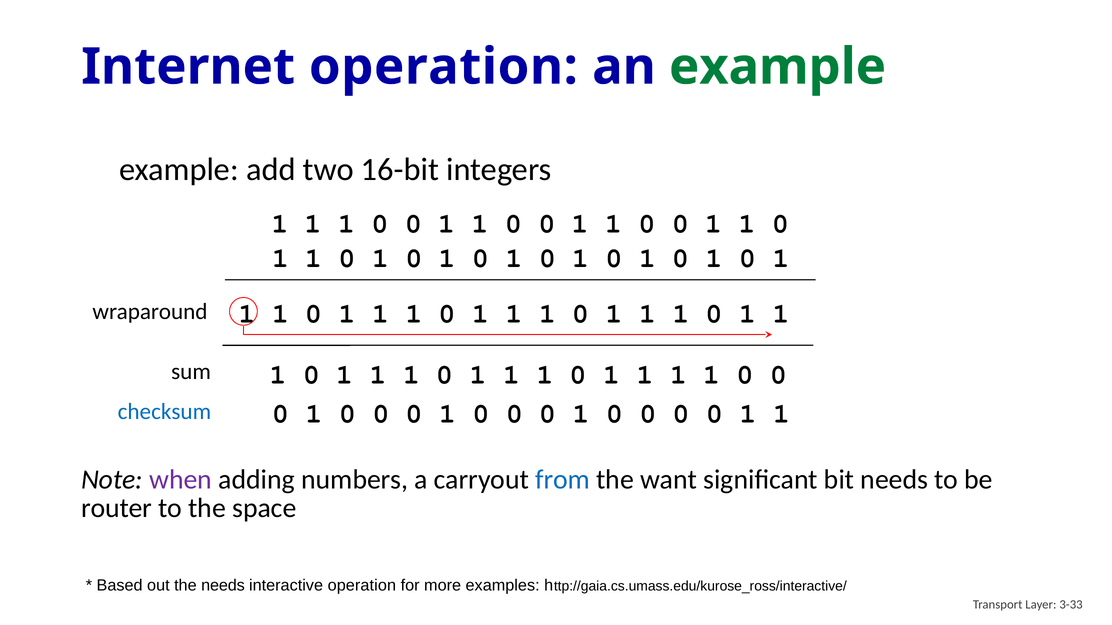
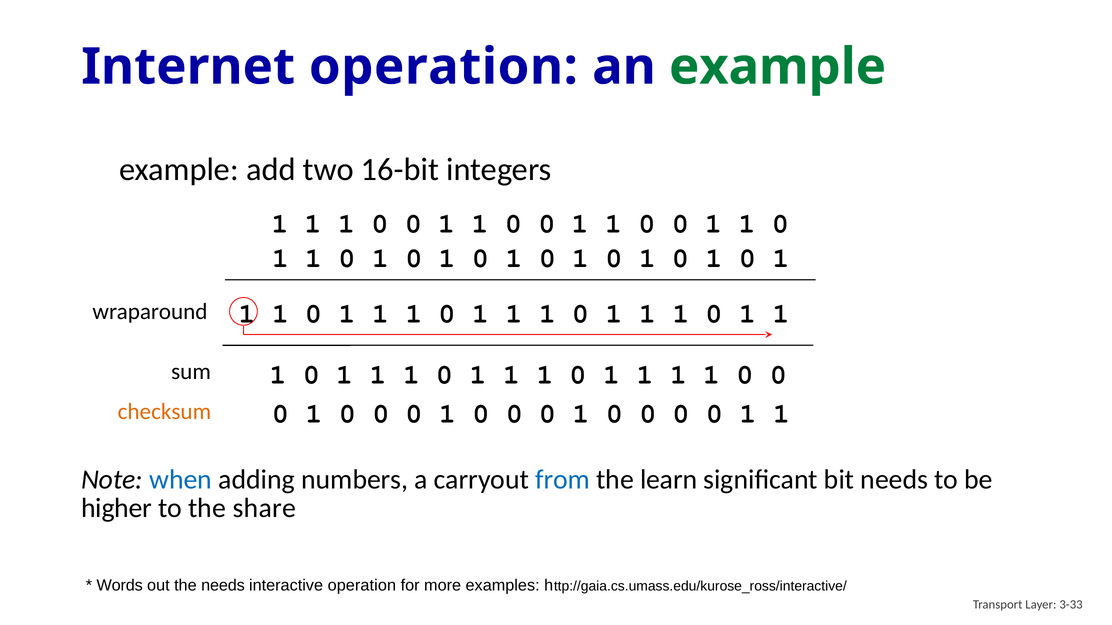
checksum colour: blue -> orange (164, 412)
when colour: purple -> blue (181, 480)
want: want -> learn (669, 480)
router: router -> higher (117, 509)
space: space -> share (264, 509)
Based: Based -> Words (120, 586)
